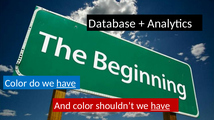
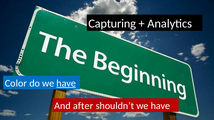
Database: Database -> Capturing (112, 24)
And color: color -> after (83, 106)
have underline: present -> none (160, 106)
